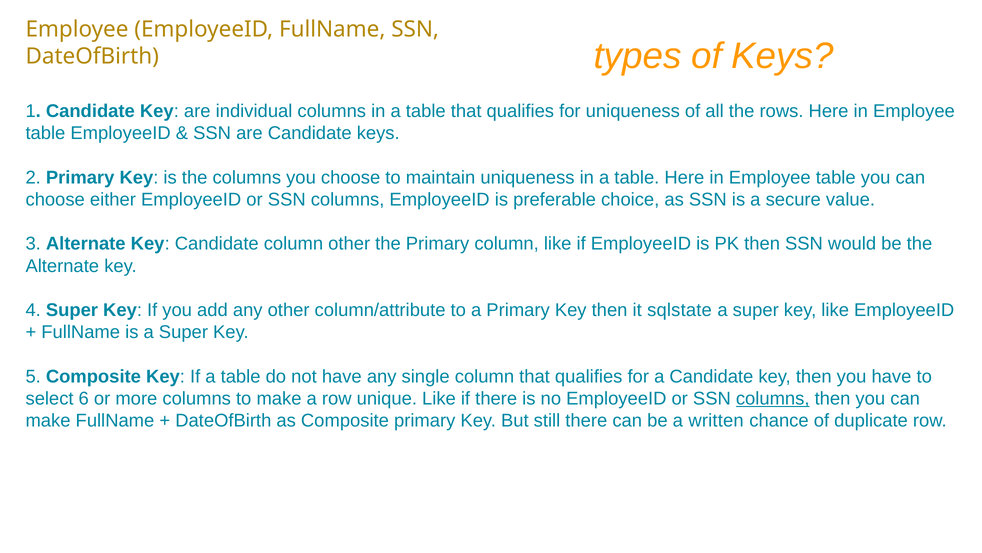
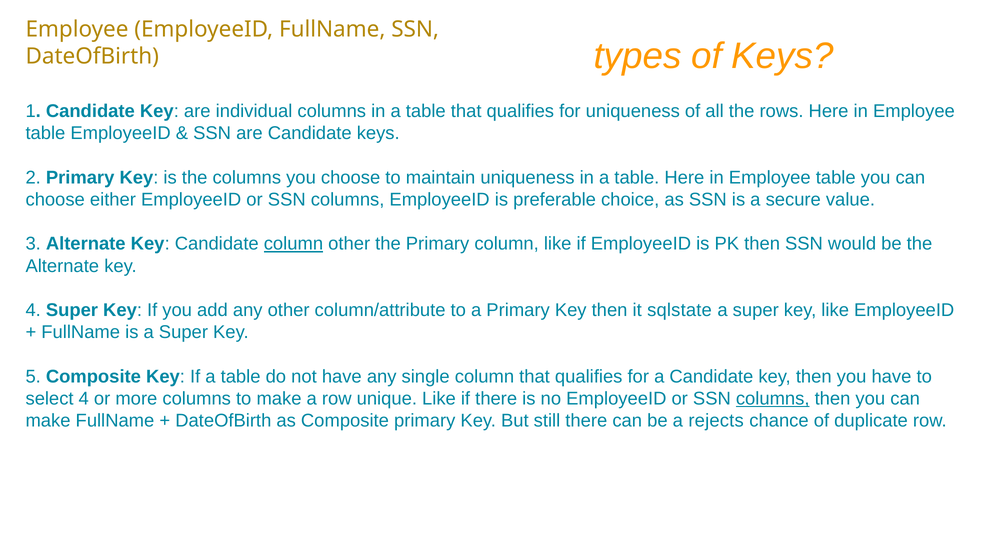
column underline: none -> present (293, 244)
select 6: 6 -> 4 (84, 398)
written: written -> rejects (716, 420)
